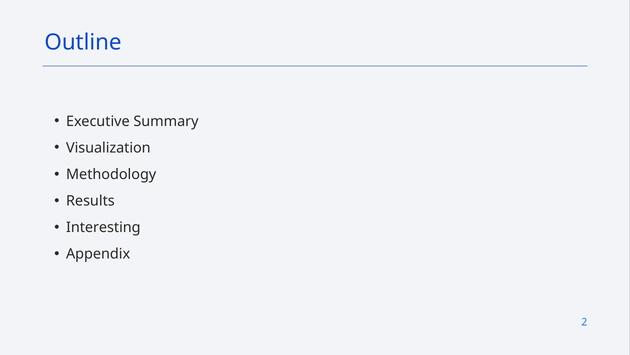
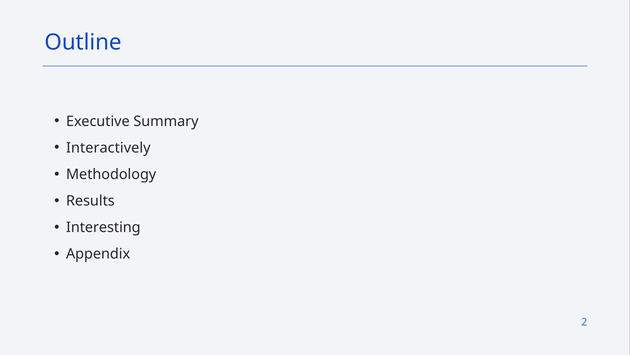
Visualization: Visualization -> Interactively (108, 148)
